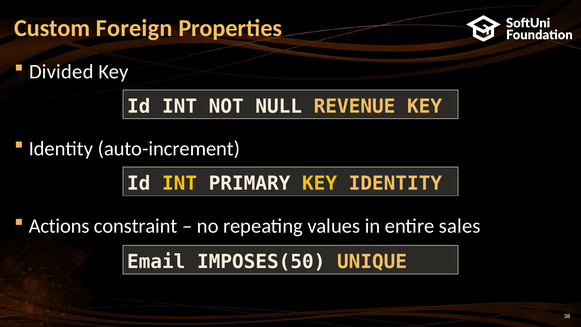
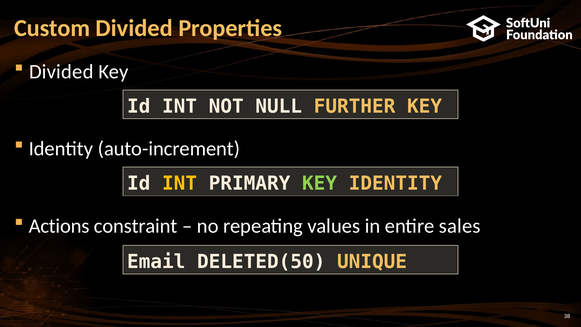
Custom Foreign: Foreign -> Divided (134, 28)
REVENUE: REVENUE -> FURTHER (355, 106)
KEY colour: yellow -> light green (320, 183)
IMPOSES(50: IMPOSES(50 -> DELETED(50 (261, 262)
